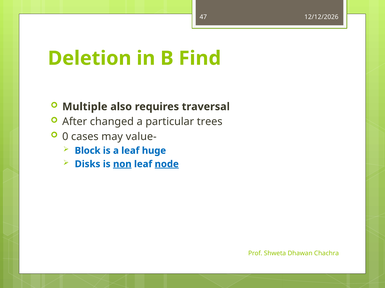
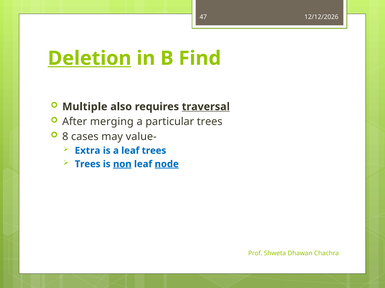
Deletion underline: none -> present (90, 58)
traversal underline: none -> present (206, 107)
changed: changed -> merging (112, 122)
0: 0 -> 8 (65, 137)
Block: Block -> Extra (88, 151)
leaf huge: huge -> trees (154, 151)
Disks: Disks -> Trees (88, 164)
